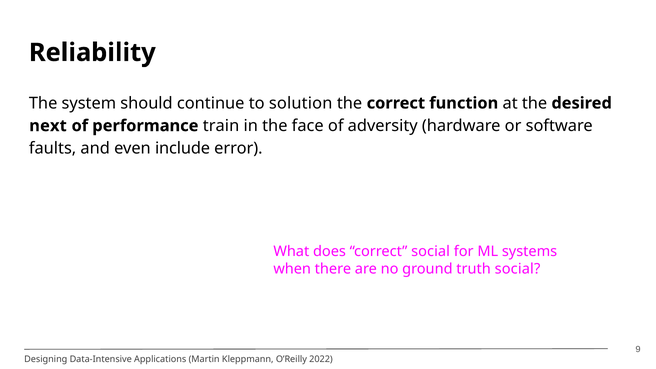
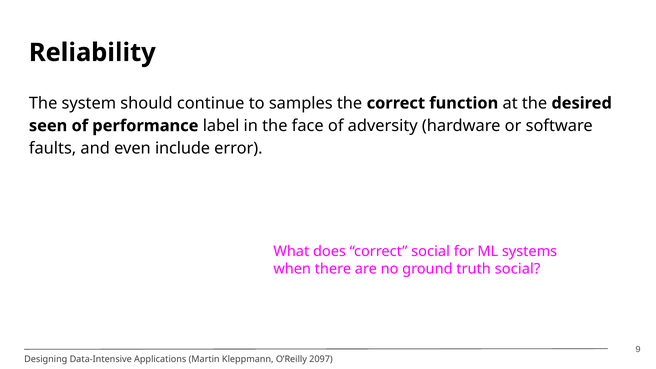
solution: solution -> samples (301, 103)
next: next -> seen (48, 126)
train: train -> label (221, 126)
2022: 2022 -> 2097 (321, 359)
